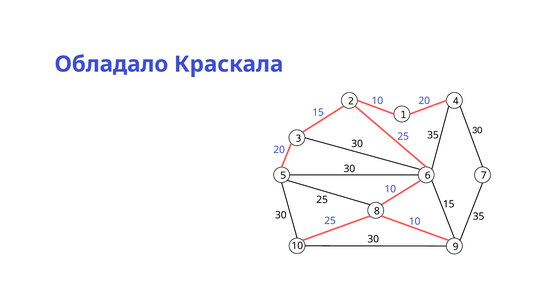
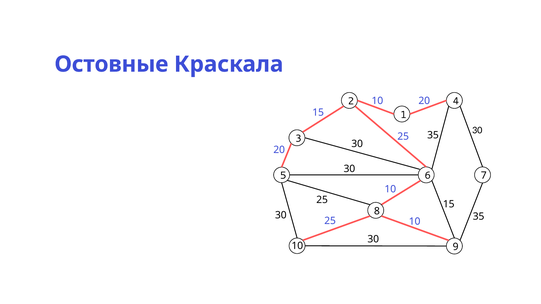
Обладало: Обладало -> Остовные (111, 64)
